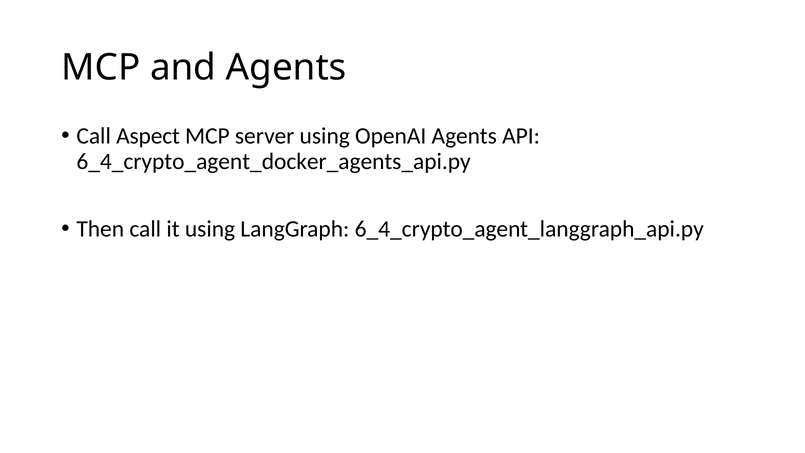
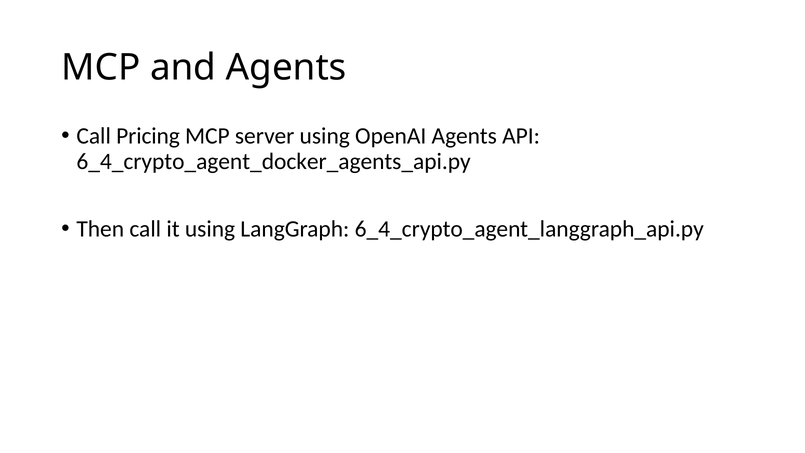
Aspect: Aspect -> Pricing (148, 136)
